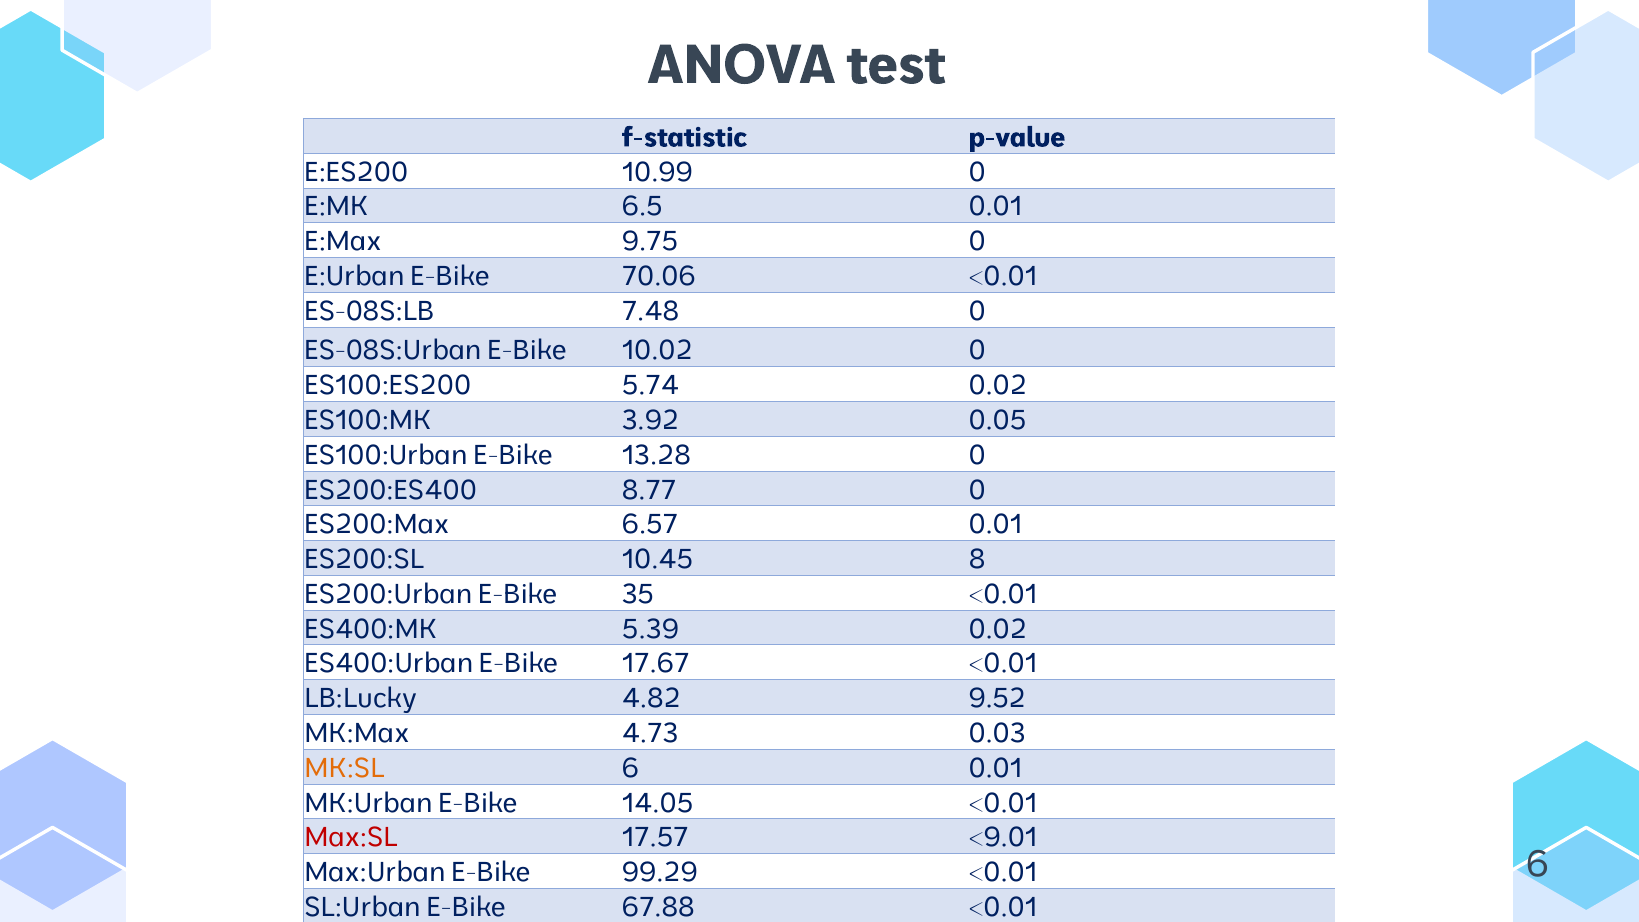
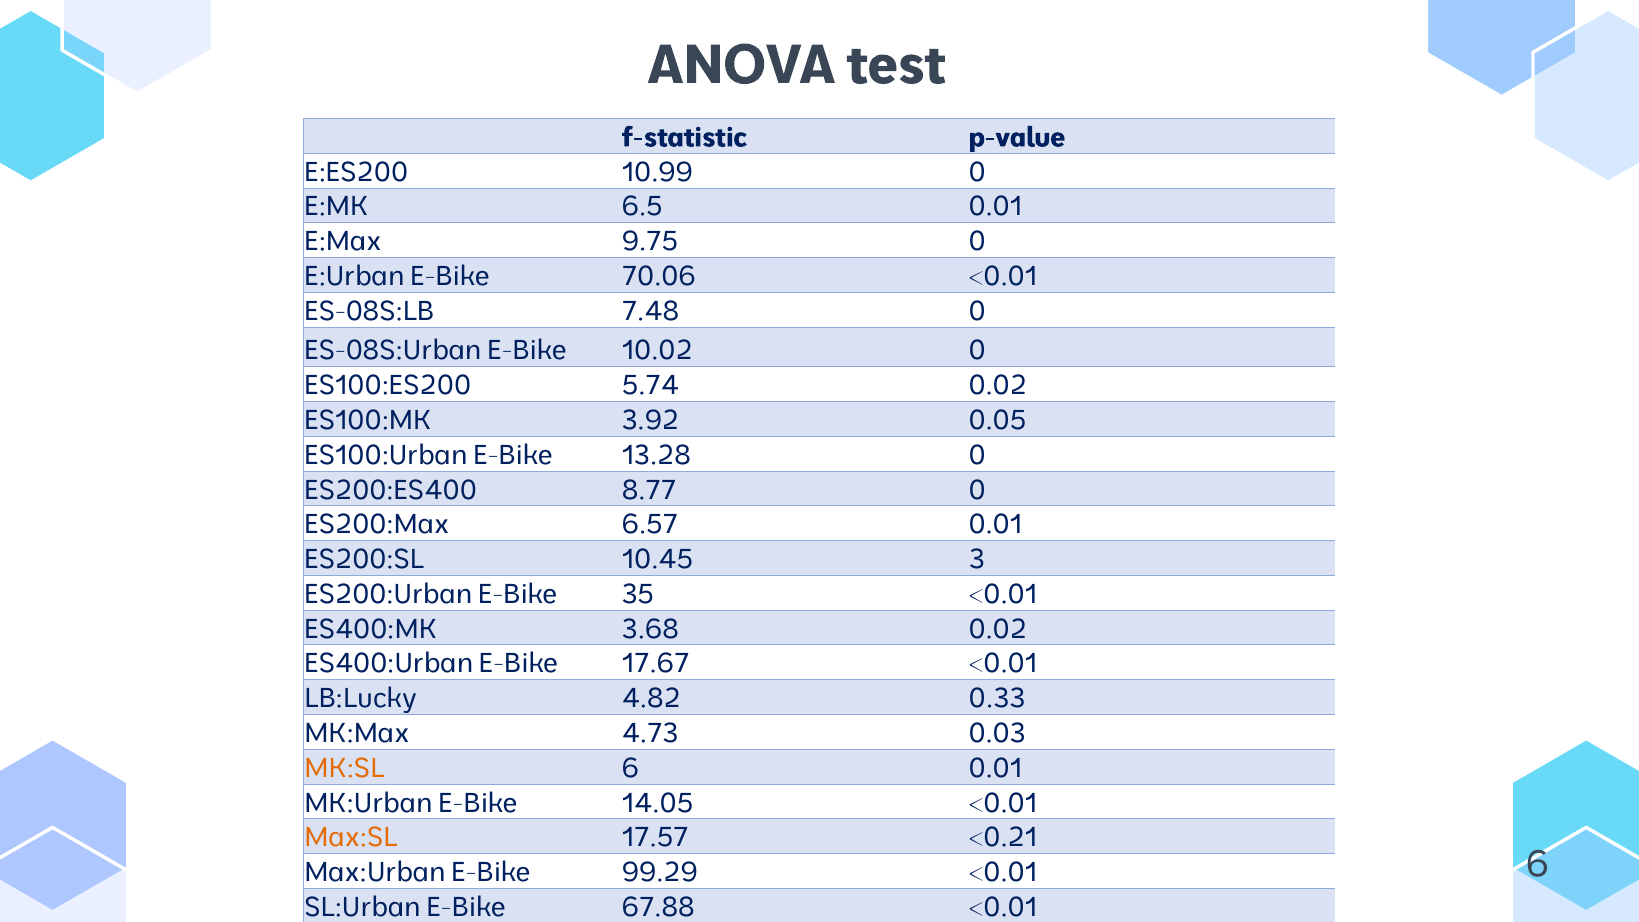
8: 8 -> 3 (977, 560)
5.39: 5.39 -> 3.68 (650, 629)
9.52: 9.52 -> 0.33 (997, 699)
Max:SL colour: red -> orange (351, 838)
<9.01: <9.01 -> <0.21 (1003, 838)
